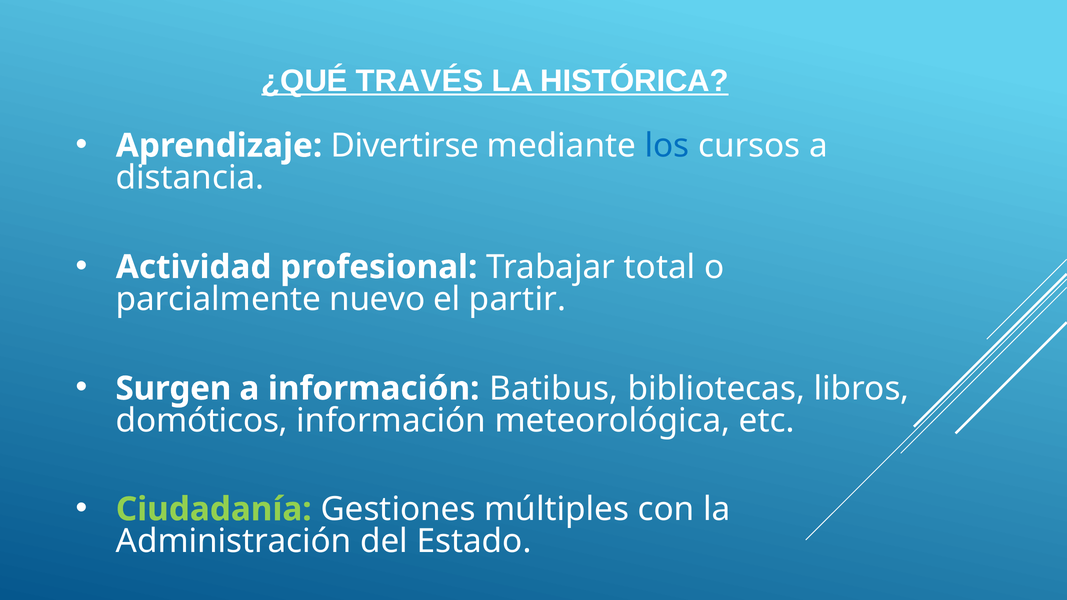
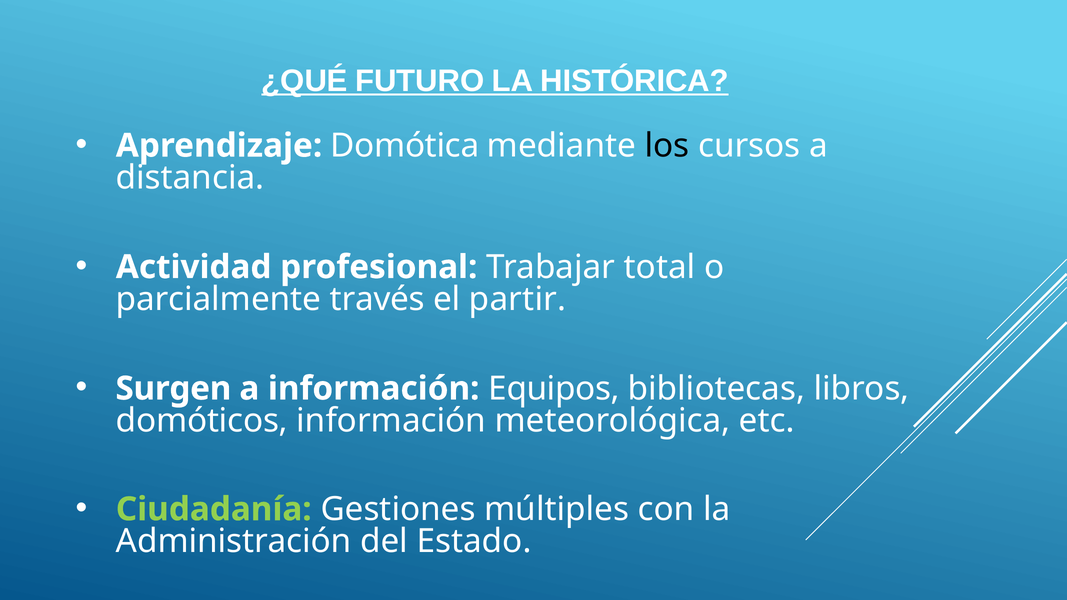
TRAVÉS: TRAVÉS -> FUTURO (420, 81)
Divertirse: Divertirse -> Domótica (405, 146)
los colour: blue -> black (667, 146)
nuevo: nuevo -> través (377, 299)
Batibus: Batibus -> Equipos (554, 389)
